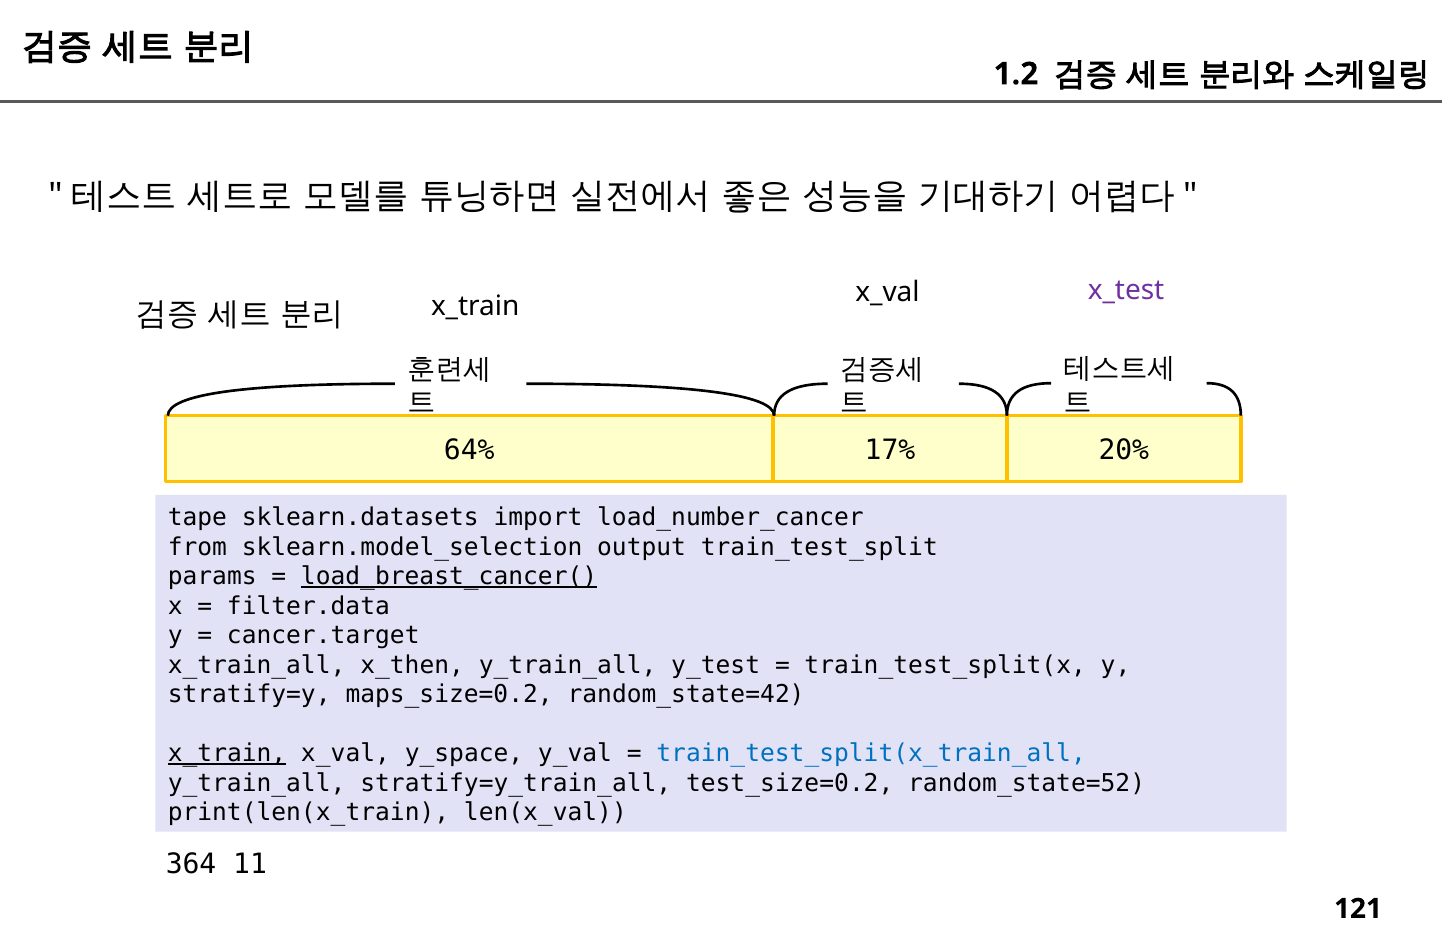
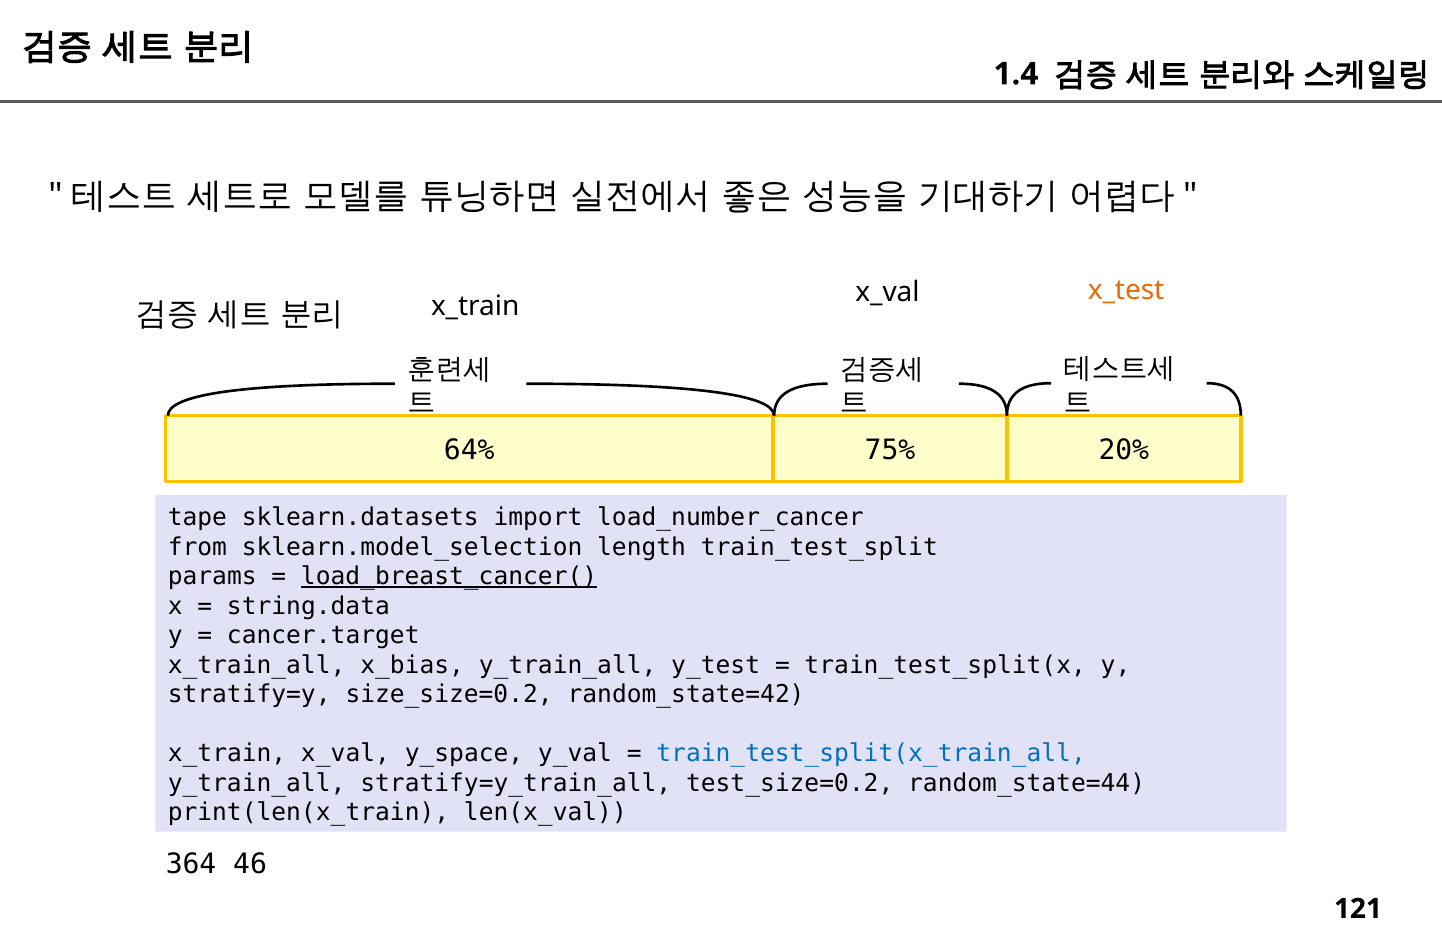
1.2: 1.2 -> 1.4 (1016, 74)
x_test colour: purple -> orange (1126, 290)
17%: 17% -> 75% (890, 451)
output: output -> length (642, 547)
filter.data: filter.data -> string.data (308, 606)
x_then: x_then -> x_bias (412, 665)
maps_size=0.2: maps_size=0.2 -> size_size=0.2 (449, 695)
x_train underline: present -> none (227, 754)
random_state=52: random_state=52 -> random_state=44 (1027, 783)
11: 11 -> 46 (250, 865)
